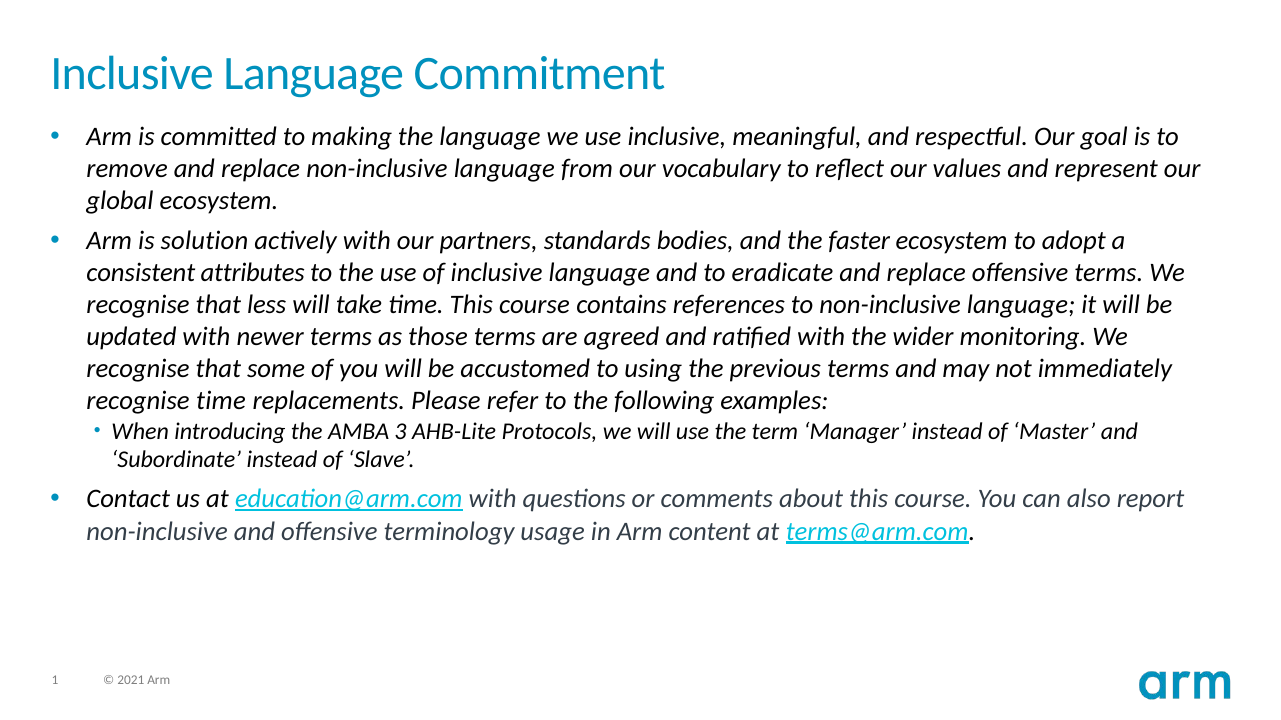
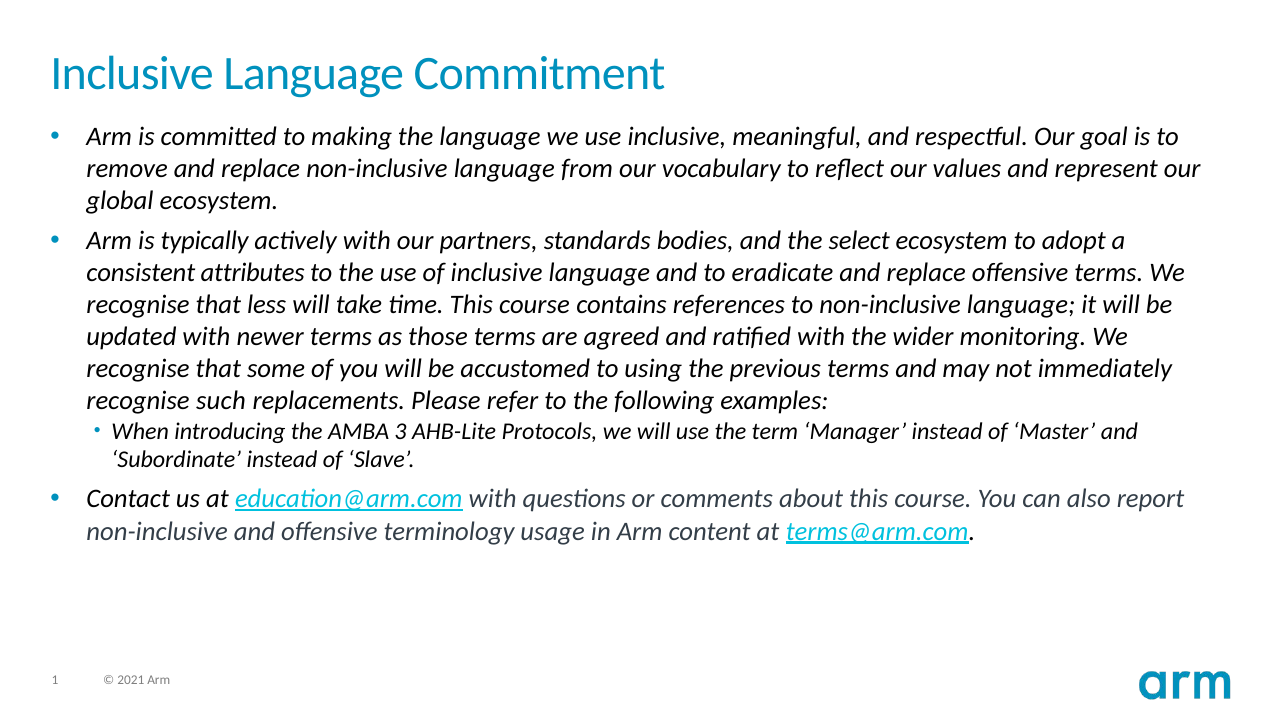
solution: solution -> typically (205, 241)
faster: faster -> select (859, 241)
recognise time: time -> such (221, 401)
